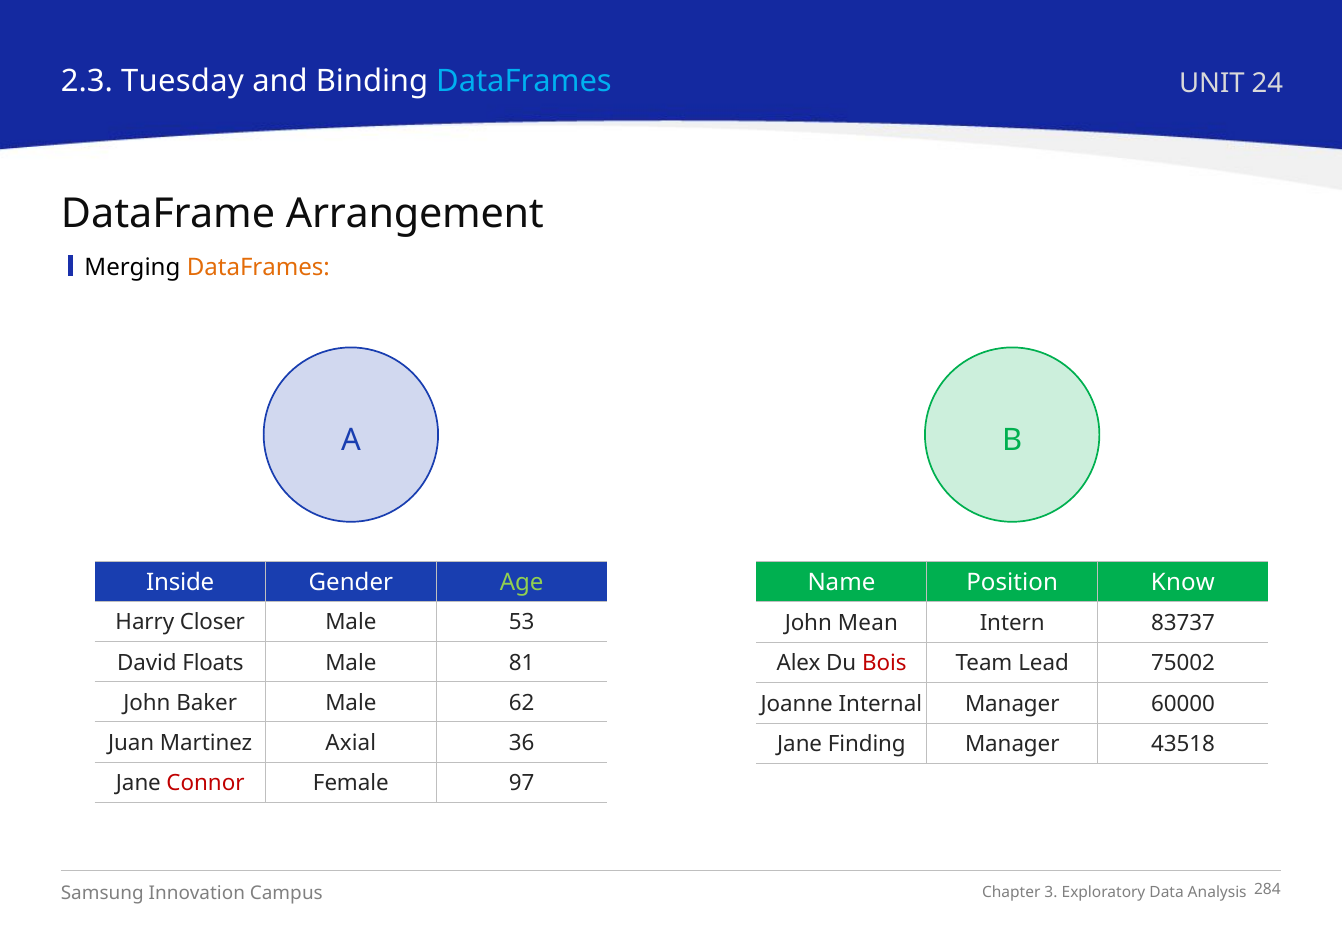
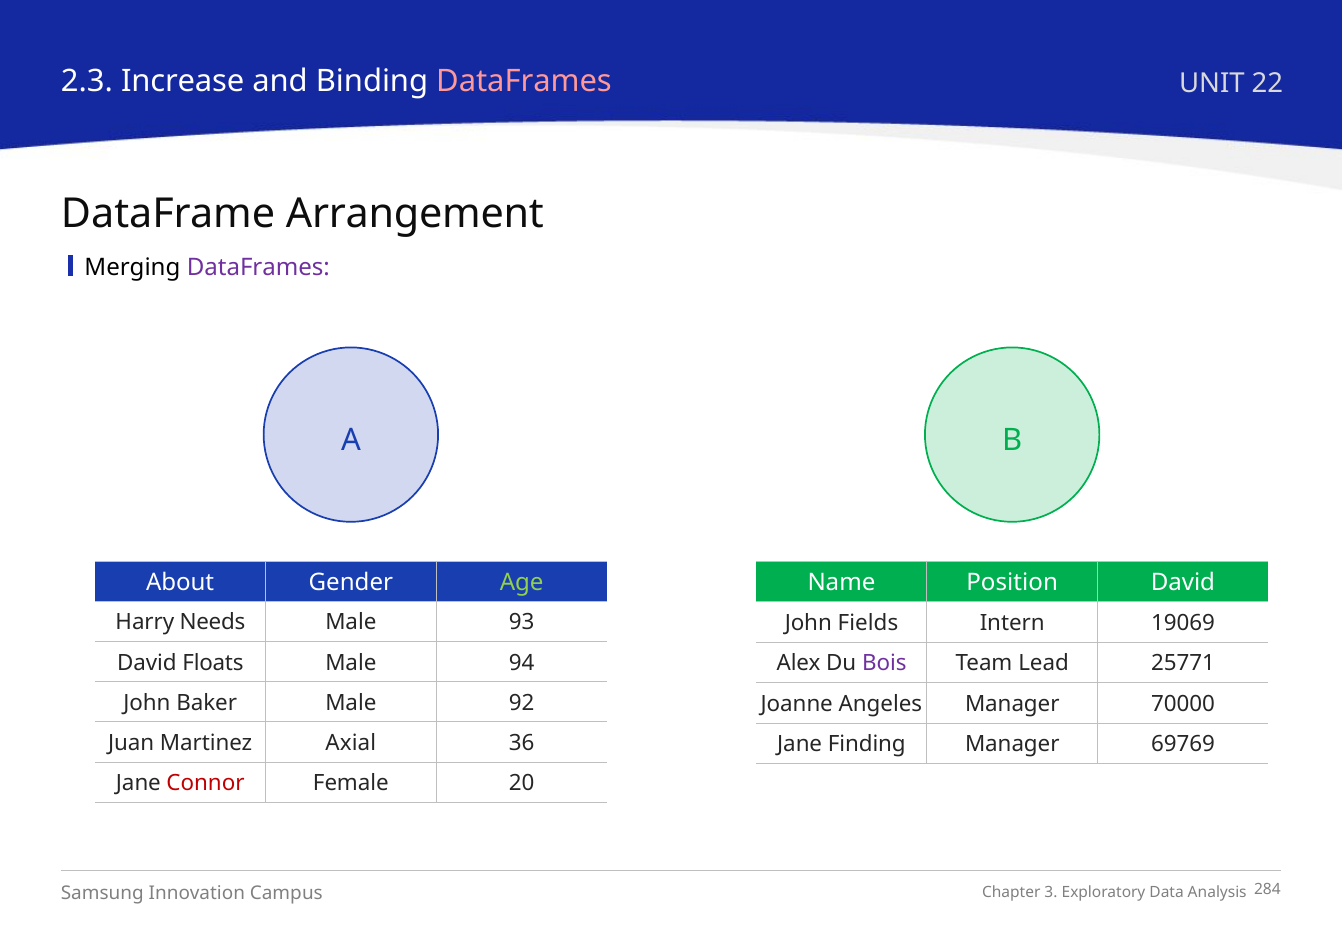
Tuesday: Tuesday -> Increase (183, 82)
DataFrames colour: light blue -> pink (524, 82)
24: 24 -> 22 (1267, 84)
DataFrames colour: orange -> purple (258, 267)
Inside: Inside -> About (180, 583)
Position Know: Know -> David (1183, 583)
Closer: Closer -> Needs (212, 623)
53: 53 -> 93 (522, 623)
Mean: Mean -> Fields (868, 623)
83737: 83737 -> 19069 (1183, 623)
81: 81 -> 94 (522, 663)
Bois colour: red -> purple (884, 664)
75002: 75002 -> 25771 (1183, 664)
62: 62 -> 92 (522, 703)
Internal: Internal -> Angeles (880, 704)
60000: 60000 -> 70000 (1183, 704)
43518: 43518 -> 69769 (1183, 745)
97: 97 -> 20 (522, 784)
